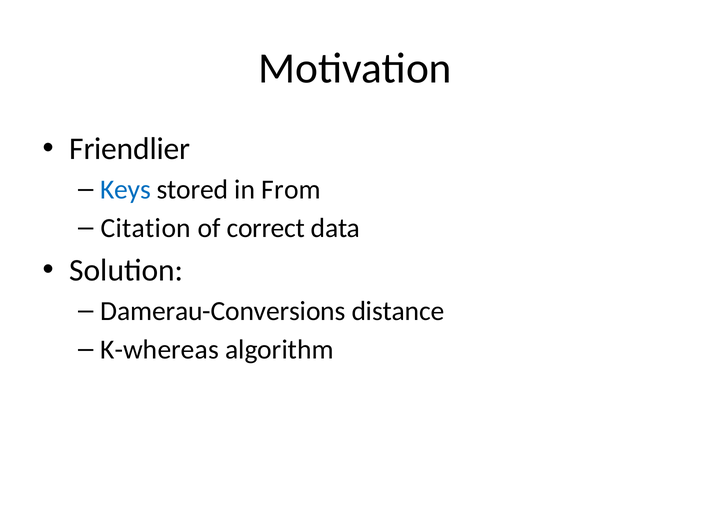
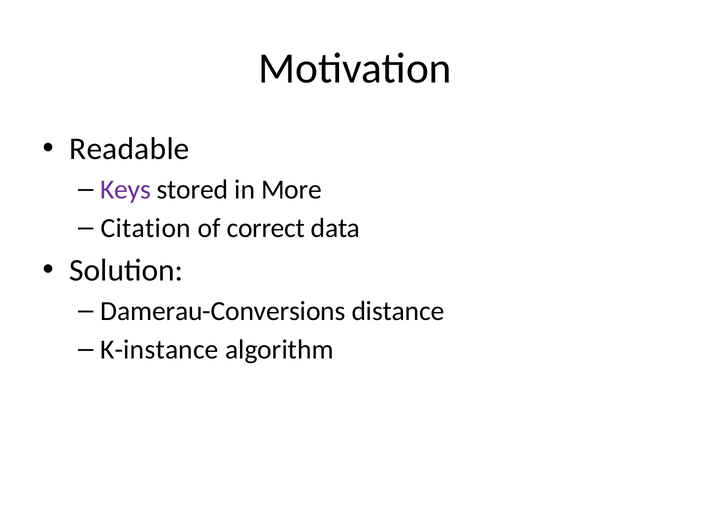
Friendlier: Friendlier -> Readable (129, 149)
Keys colour: blue -> purple (126, 190)
From: From -> More (292, 190)
K-whereas: K-whereas -> K-instance (159, 350)
